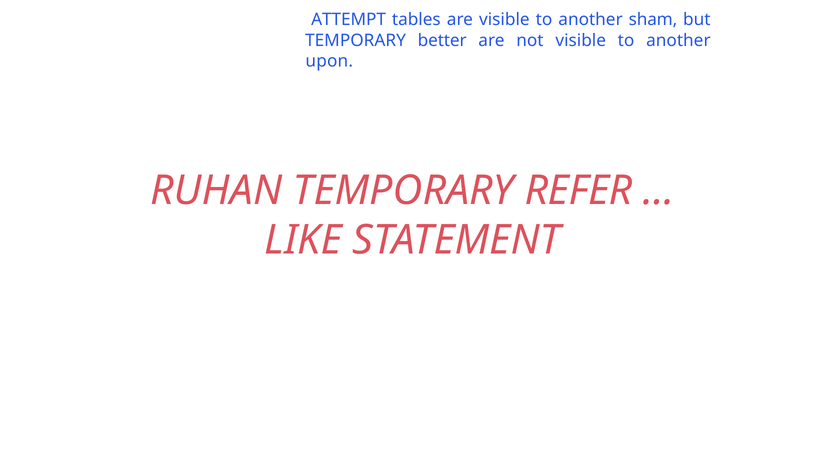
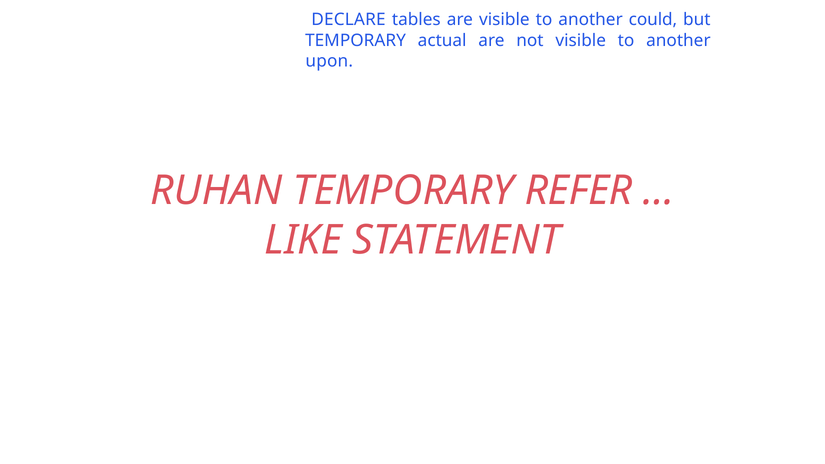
ATTEMPT: ATTEMPT -> DECLARE (348, 20)
sham: sham -> could (653, 20)
better: better -> actual (442, 40)
